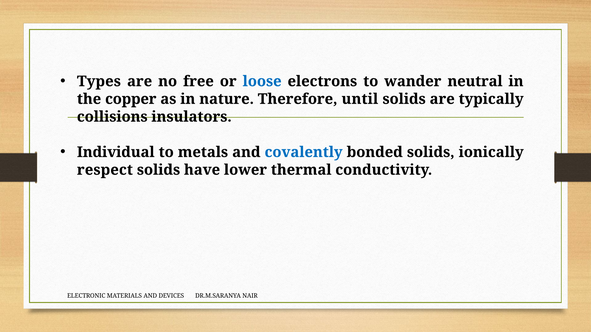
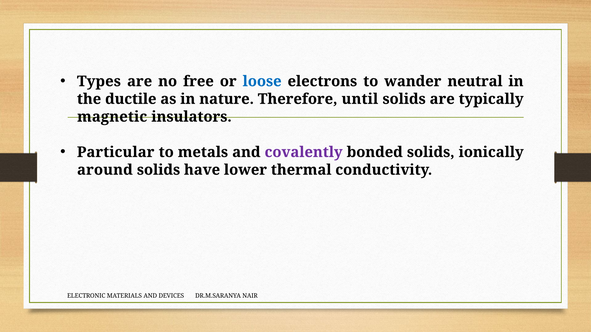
copper: copper -> ductile (131, 99)
collisions: collisions -> magnetic (112, 117)
Individual: Individual -> Particular (116, 152)
covalently colour: blue -> purple (304, 152)
respect: respect -> around (105, 170)
